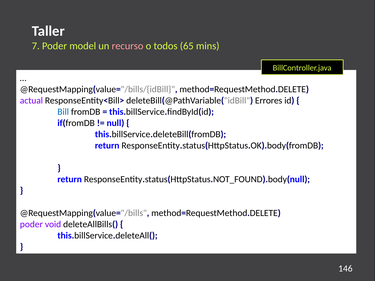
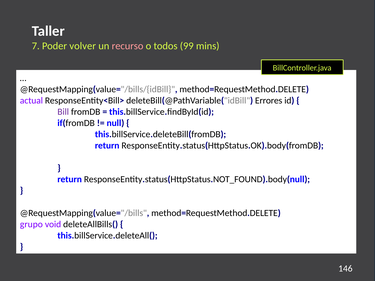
model: model -> volver (83, 46)
65: 65 -> 99 (187, 46)
Bill colour: blue -> purple (63, 112)
poder: poder -> grupo (31, 224)
